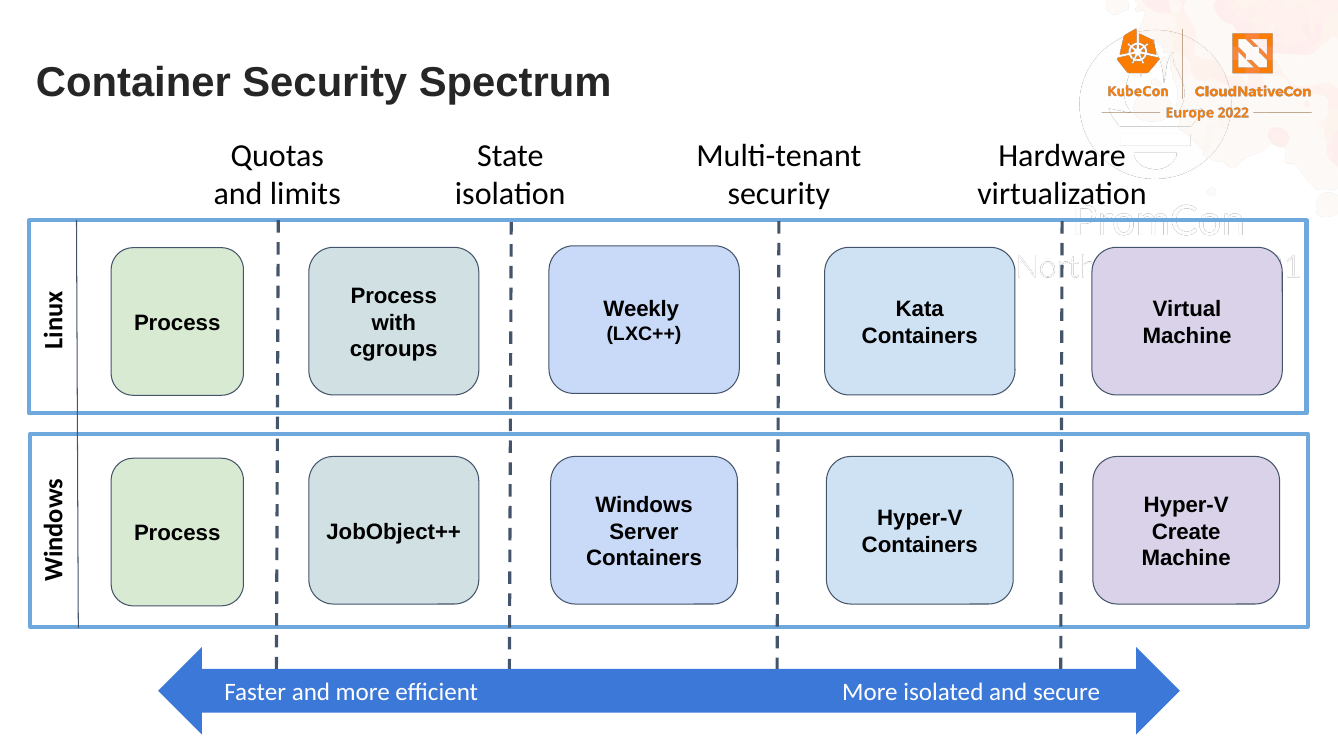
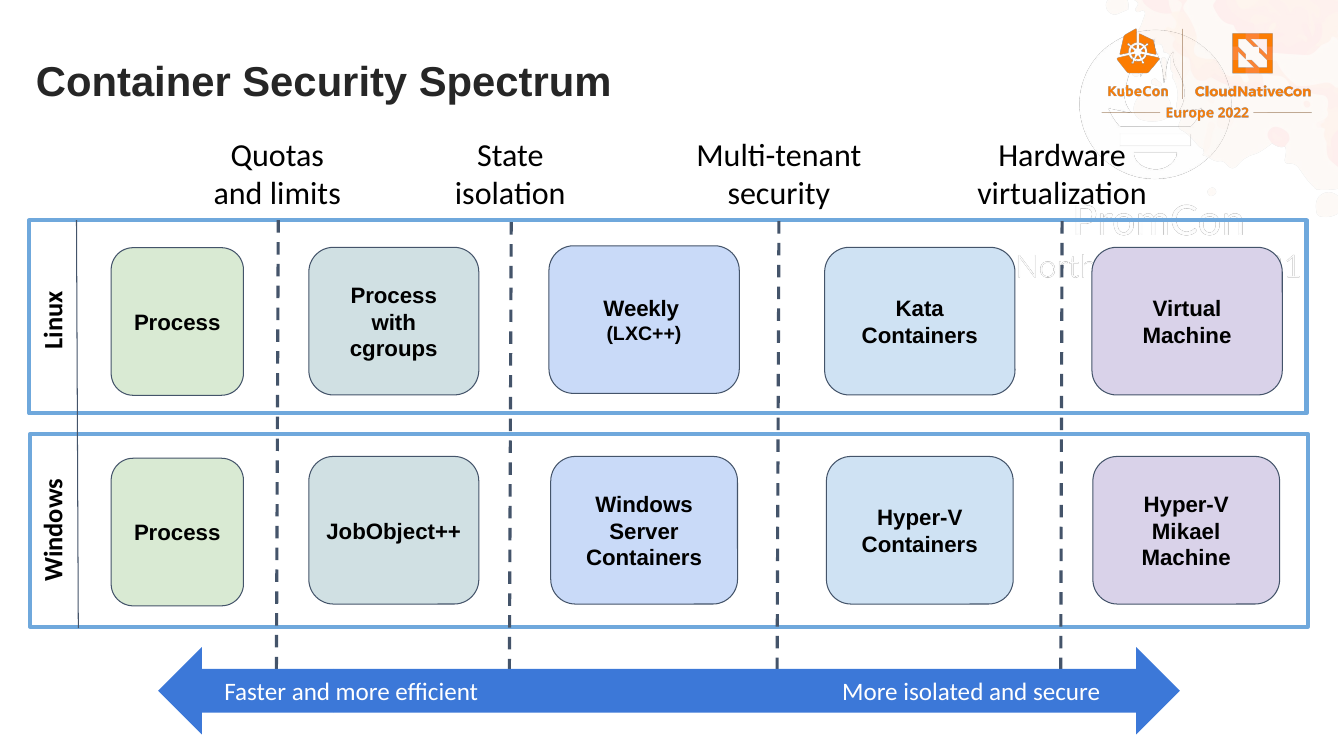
Create: Create -> Mikael (1186, 532)
